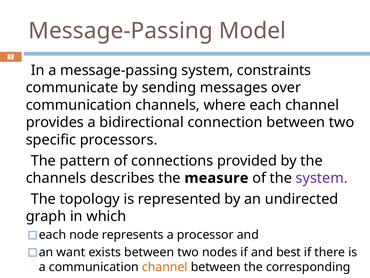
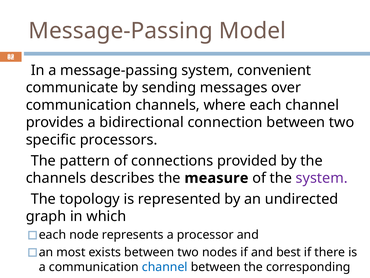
constraints: constraints -> convenient (274, 70)
want: want -> most (71, 252)
channel colour: orange -> blue (165, 267)
